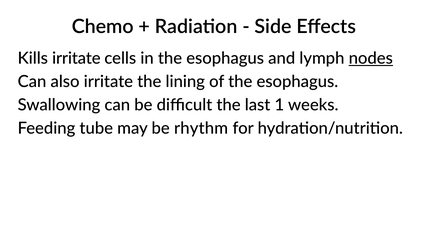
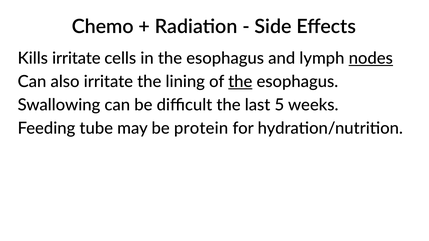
the underline: none -> present (240, 82)
1: 1 -> 5 (279, 105)
rhythm: rhythm -> protein (201, 129)
